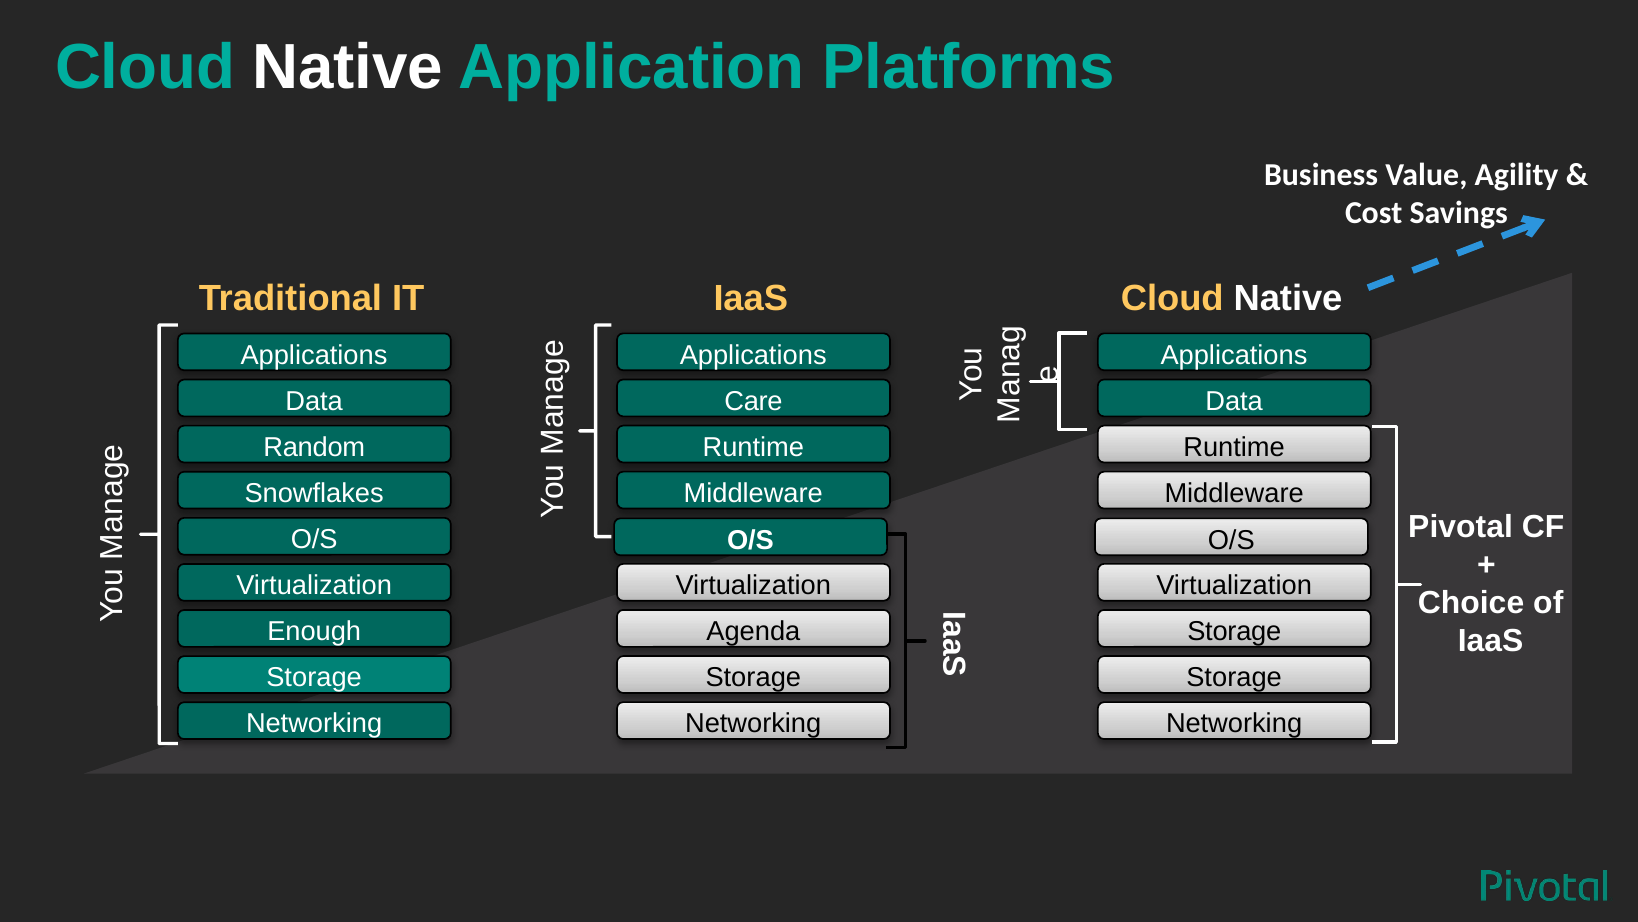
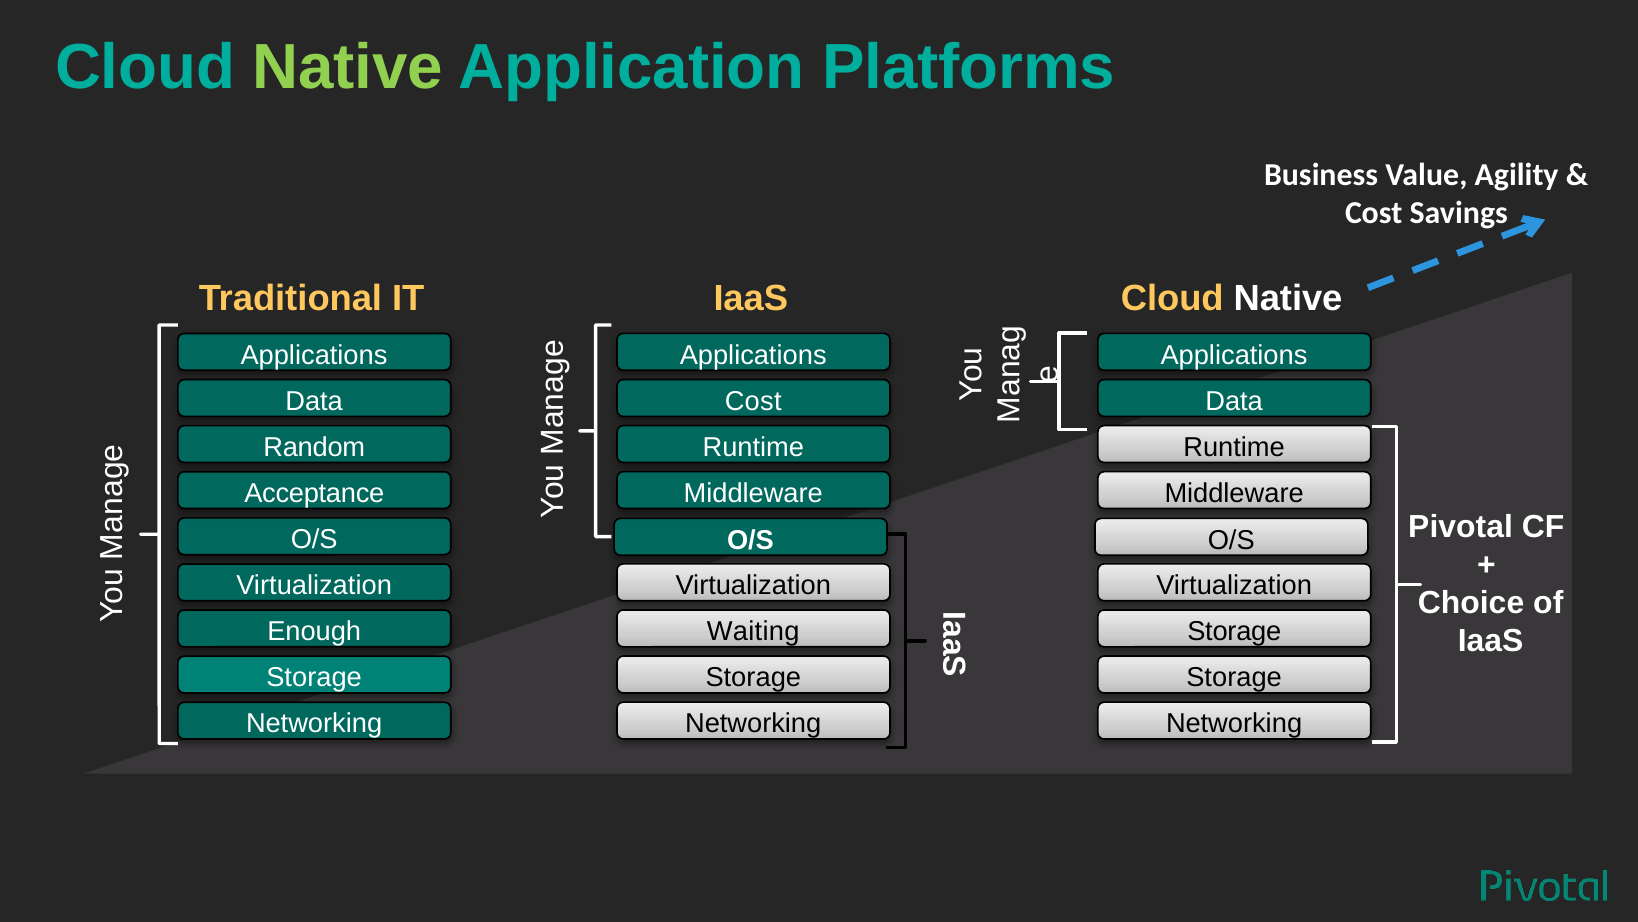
Native colour: white -> light green (348, 68)
Care: Care -> Cost (753, 401)
Snowflakes: Snowflakes -> Acceptance (314, 493)
Agenda: Agenda -> Waiting (753, 631)
